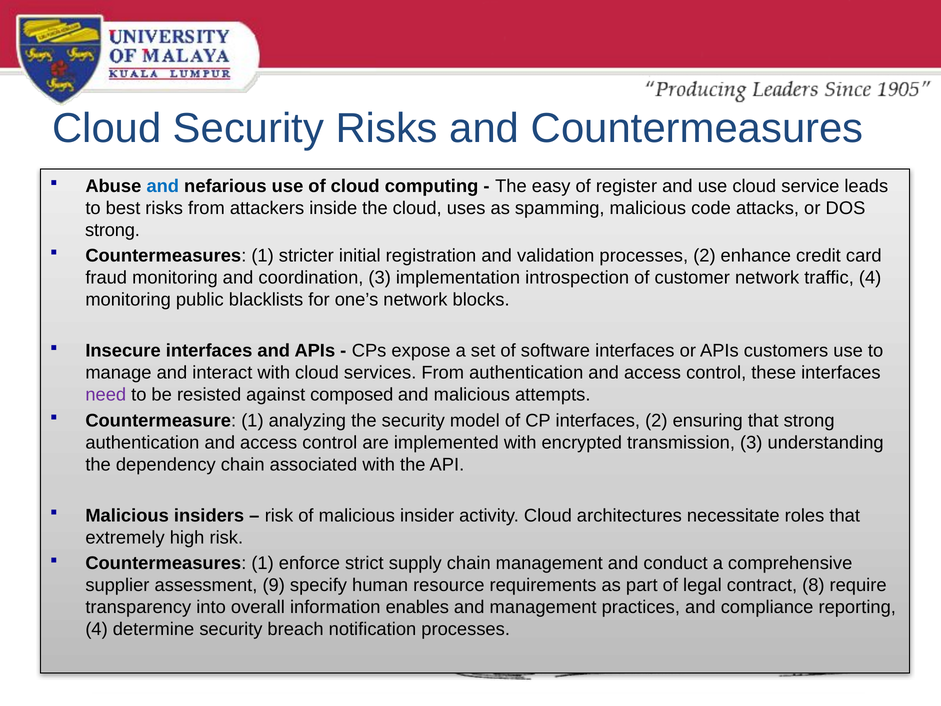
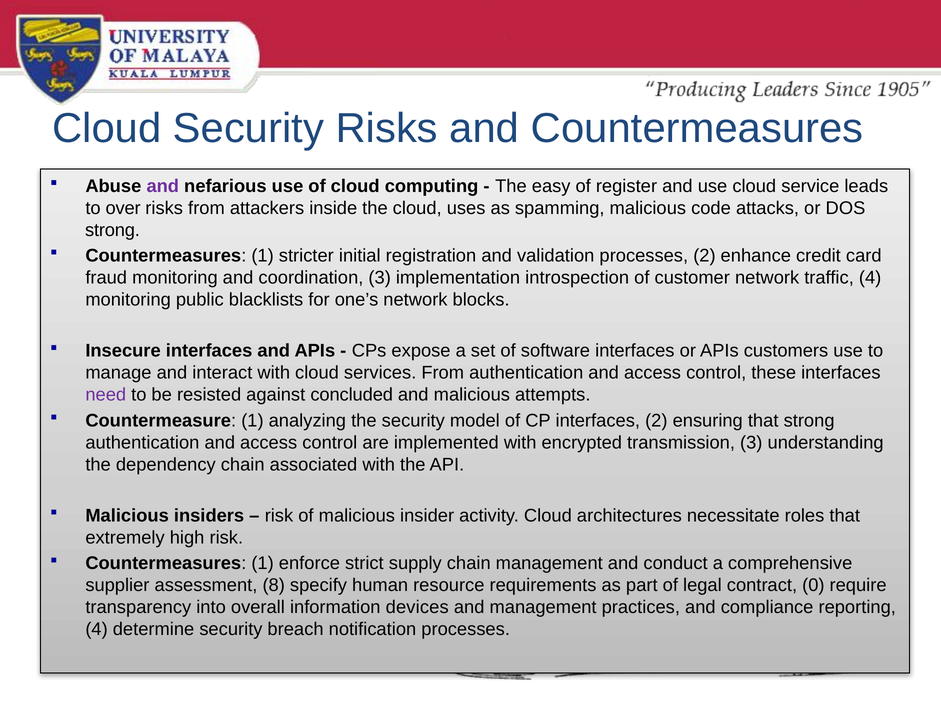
and colour: blue -> purple (163, 186)
best: best -> over (123, 208)
composed: composed -> concluded (352, 395)
9: 9 -> 8 (274, 585)
8: 8 -> 0 (813, 585)
enables: enables -> devices (417, 607)
